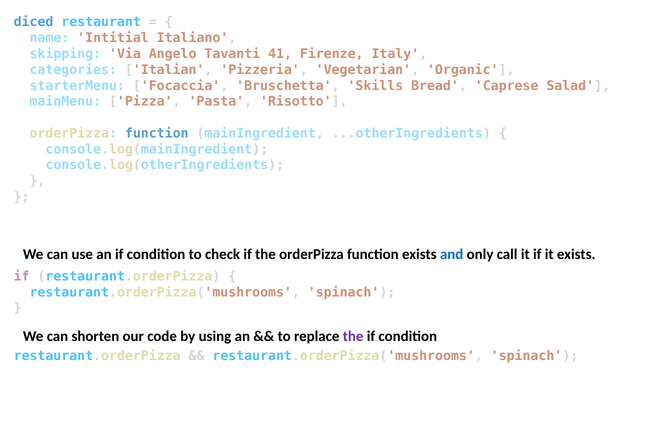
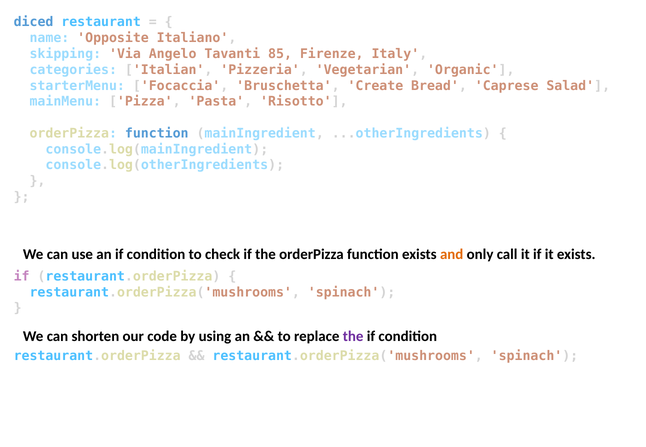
Intitial: Intitial -> Opposite (113, 38)
41: 41 -> 85 (280, 54)
Skills: Skills -> Create (375, 86)
and colour: blue -> orange (452, 255)
